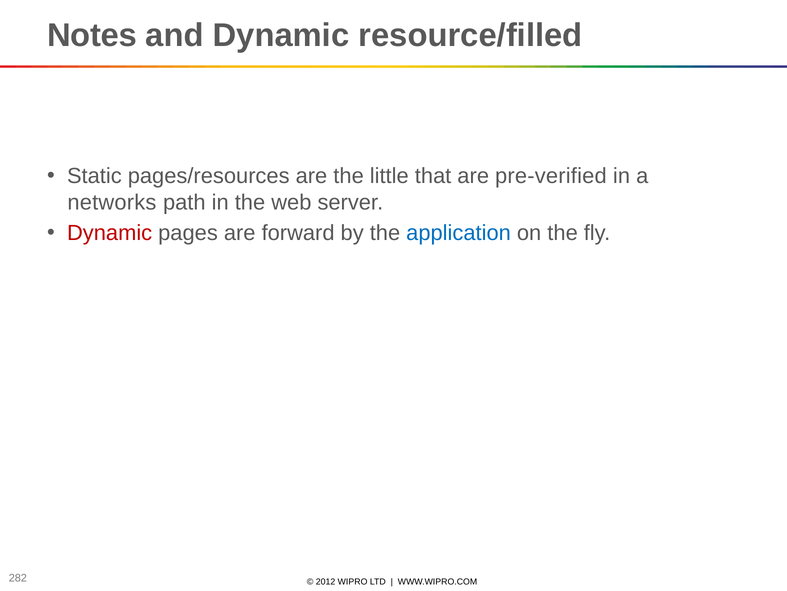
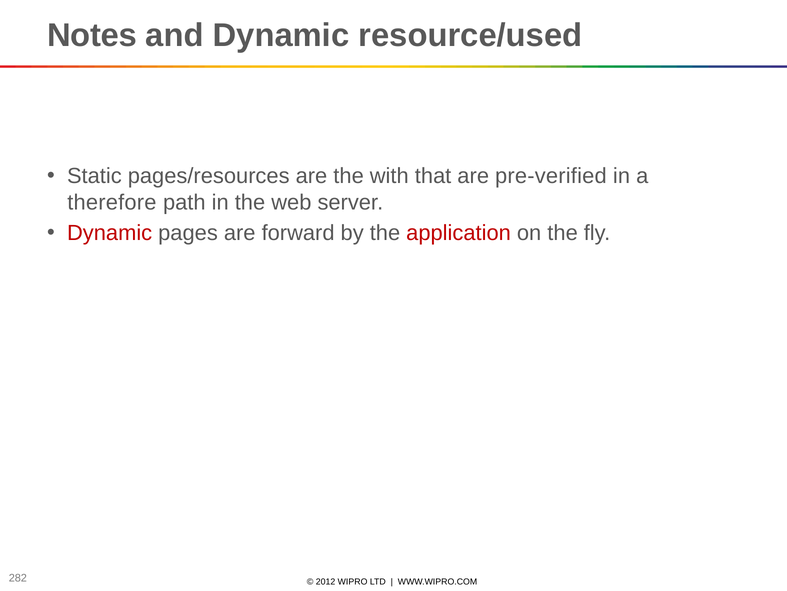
resource/filled: resource/filled -> resource/used (470, 35)
little: little -> with (389, 176)
networks: networks -> therefore (112, 202)
application colour: blue -> red (459, 233)
